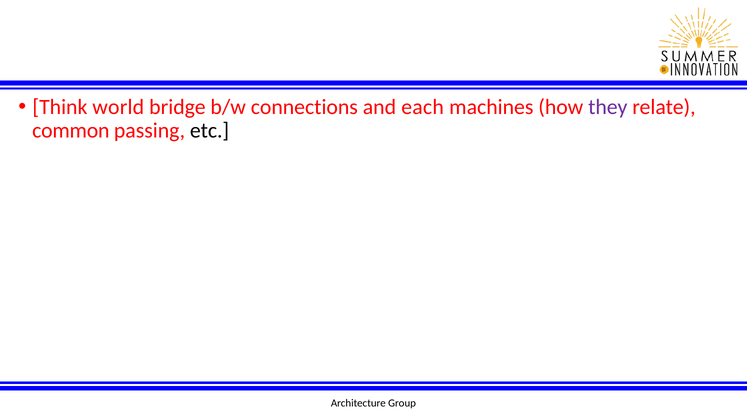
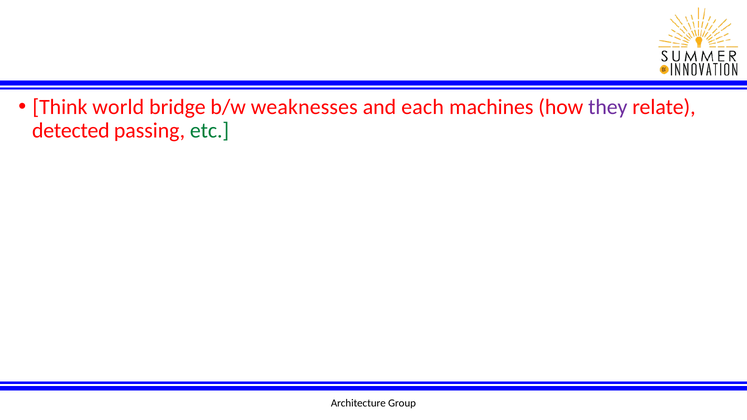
connections: connections -> weaknesses (304, 107)
common: common -> detected (71, 130)
etc colour: black -> green (210, 130)
